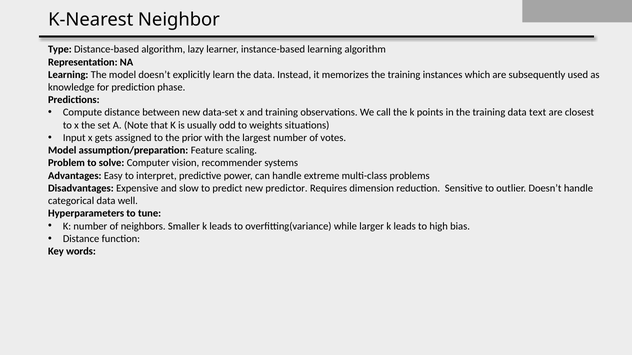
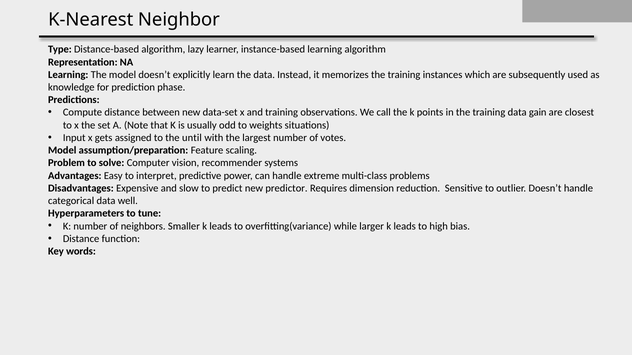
text: text -> gain (538, 113)
prior: prior -> until (192, 138)
